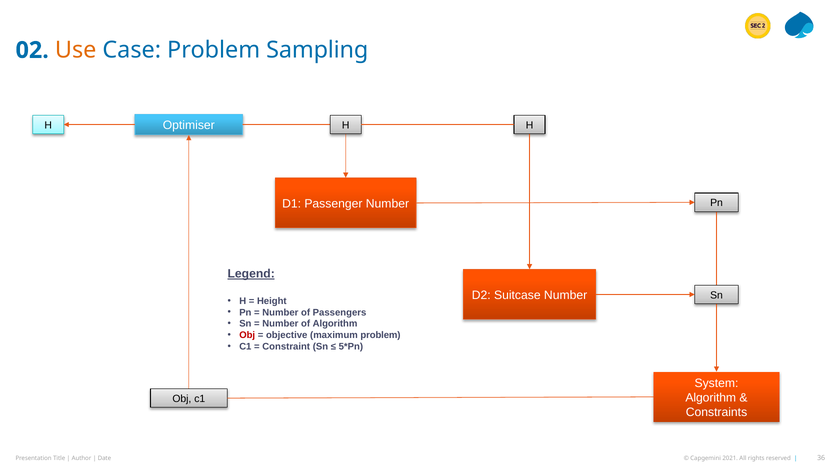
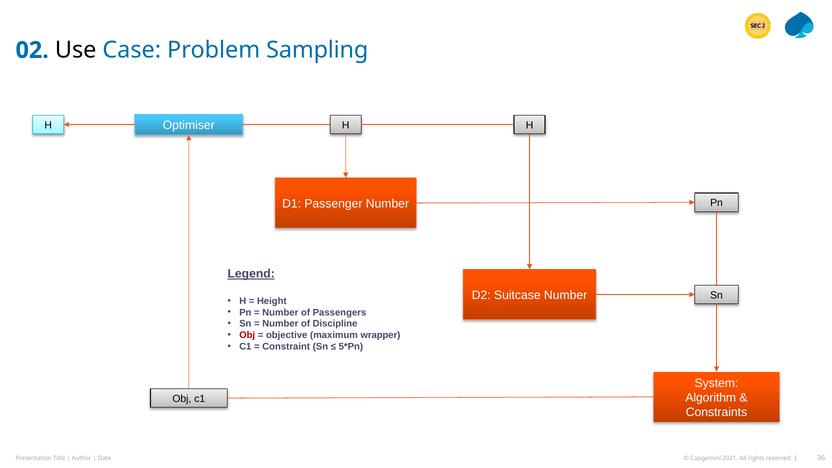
Use colour: orange -> black (76, 50)
of Algorithm: Algorithm -> Discipline (335, 324)
maximum problem: problem -> wrapper (380, 335)
